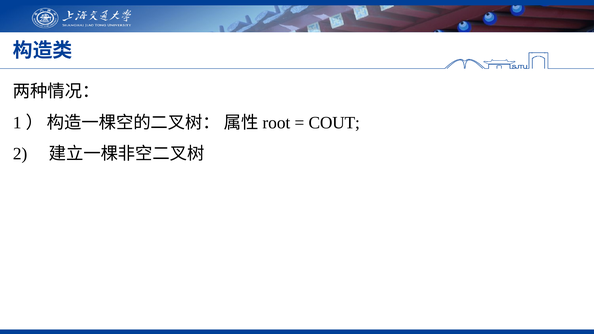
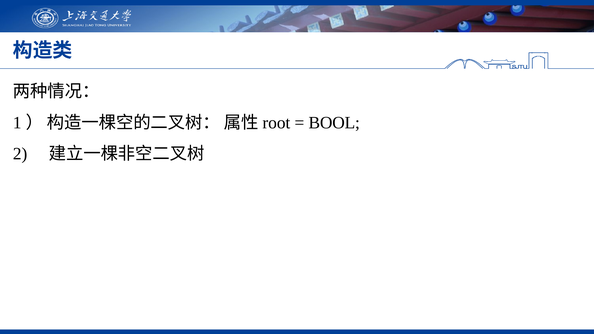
COUT: COUT -> BOOL (334, 123)
